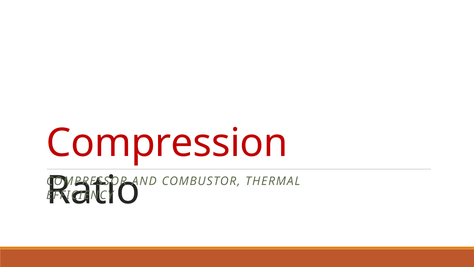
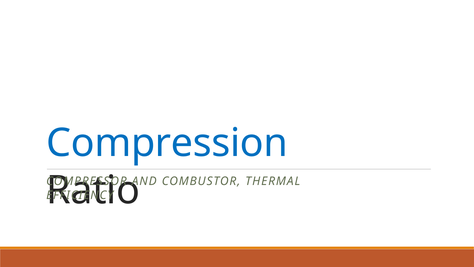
Compression colour: red -> blue (167, 143)
